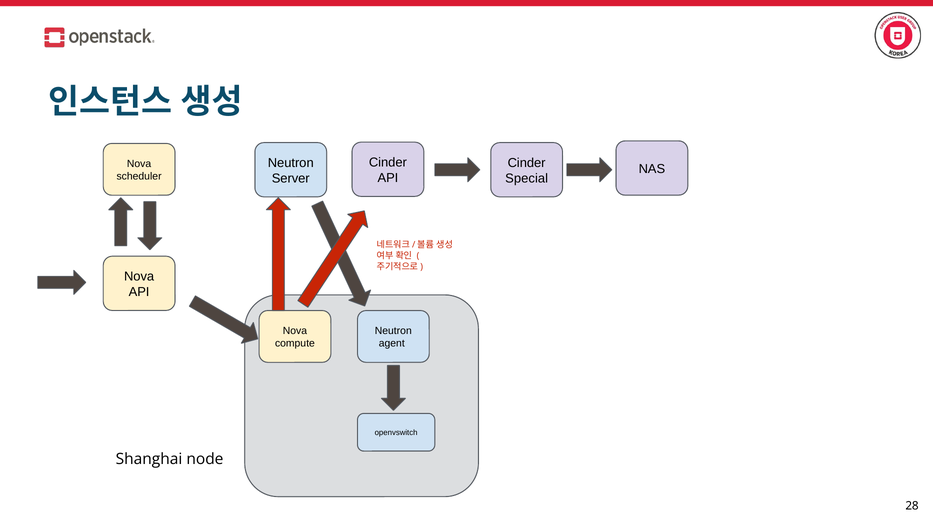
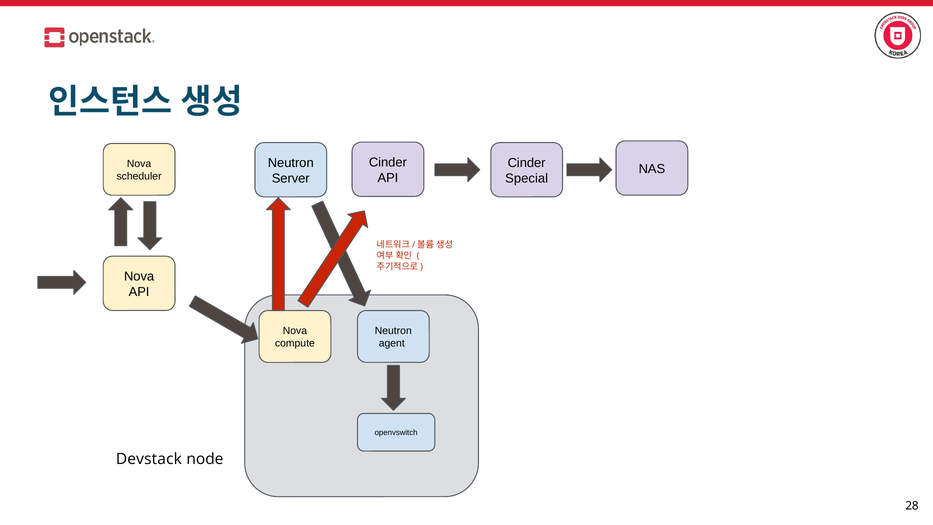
Shanghai: Shanghai -> Devstack (149, 459)
